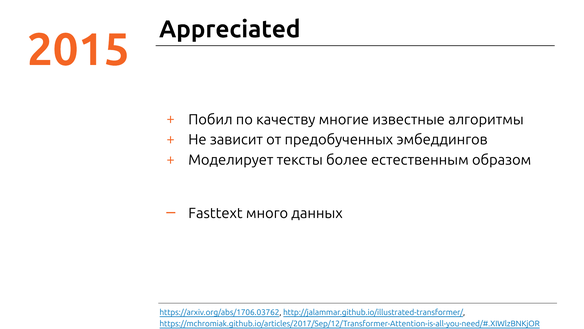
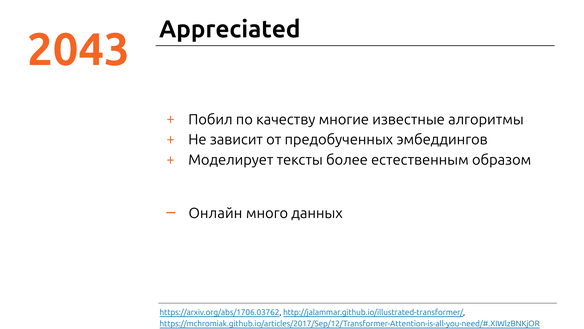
2015: 2015 -> 2043 (78, 50)
Fasttext: Fasttext -> Онлайн (215, 213)
